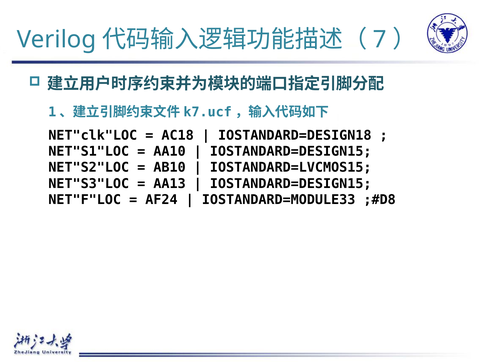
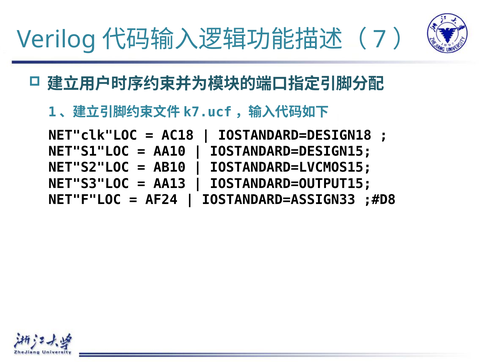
IOSTANDARD=DESIGN15: IOSTANDARD=DESIGN15 -> IOSTANDARD=OUTPUT15 (291, 183)
IOSTANDARD=MODULE33: IOSTANDARD=MODULE33 -> IOSTANDARD=ASSIGN33 (279, 199)
